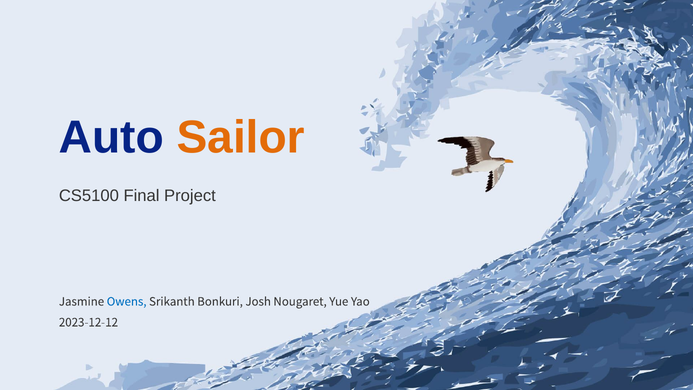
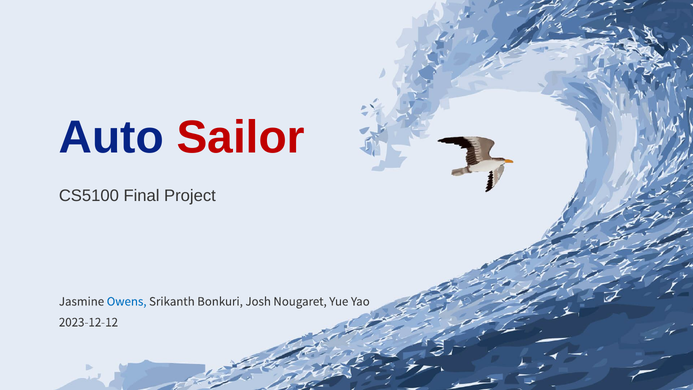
Sailor colour: orange -> red (241, 138)
